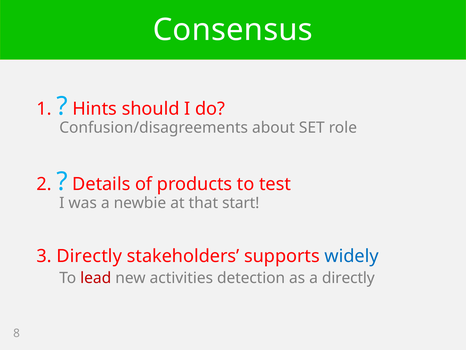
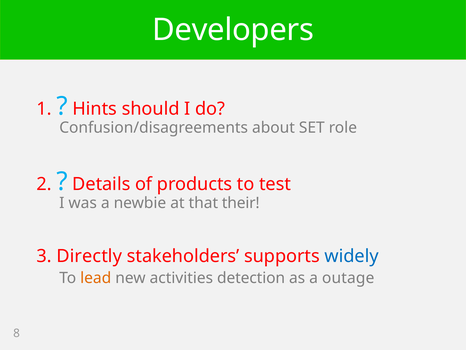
Consensus: Consensus -> Developers (233, 30)
start: start -> their (241, 203)
lead colour: red -> orange (96, 278)
a directly: directly -> outage (348, 278)
